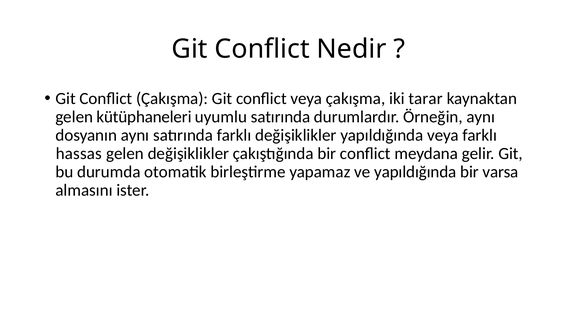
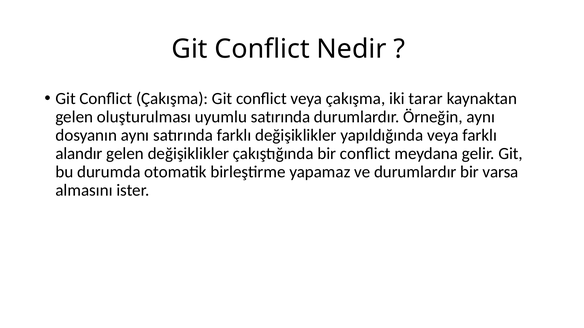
kütüphaneleri: kütüphaneleri -> oluşturulması (144, 117)
hassas: hassas -> alandır (79, 154)
ve yapıldığında: yapıldığında -> durumlardır (415, 172)
